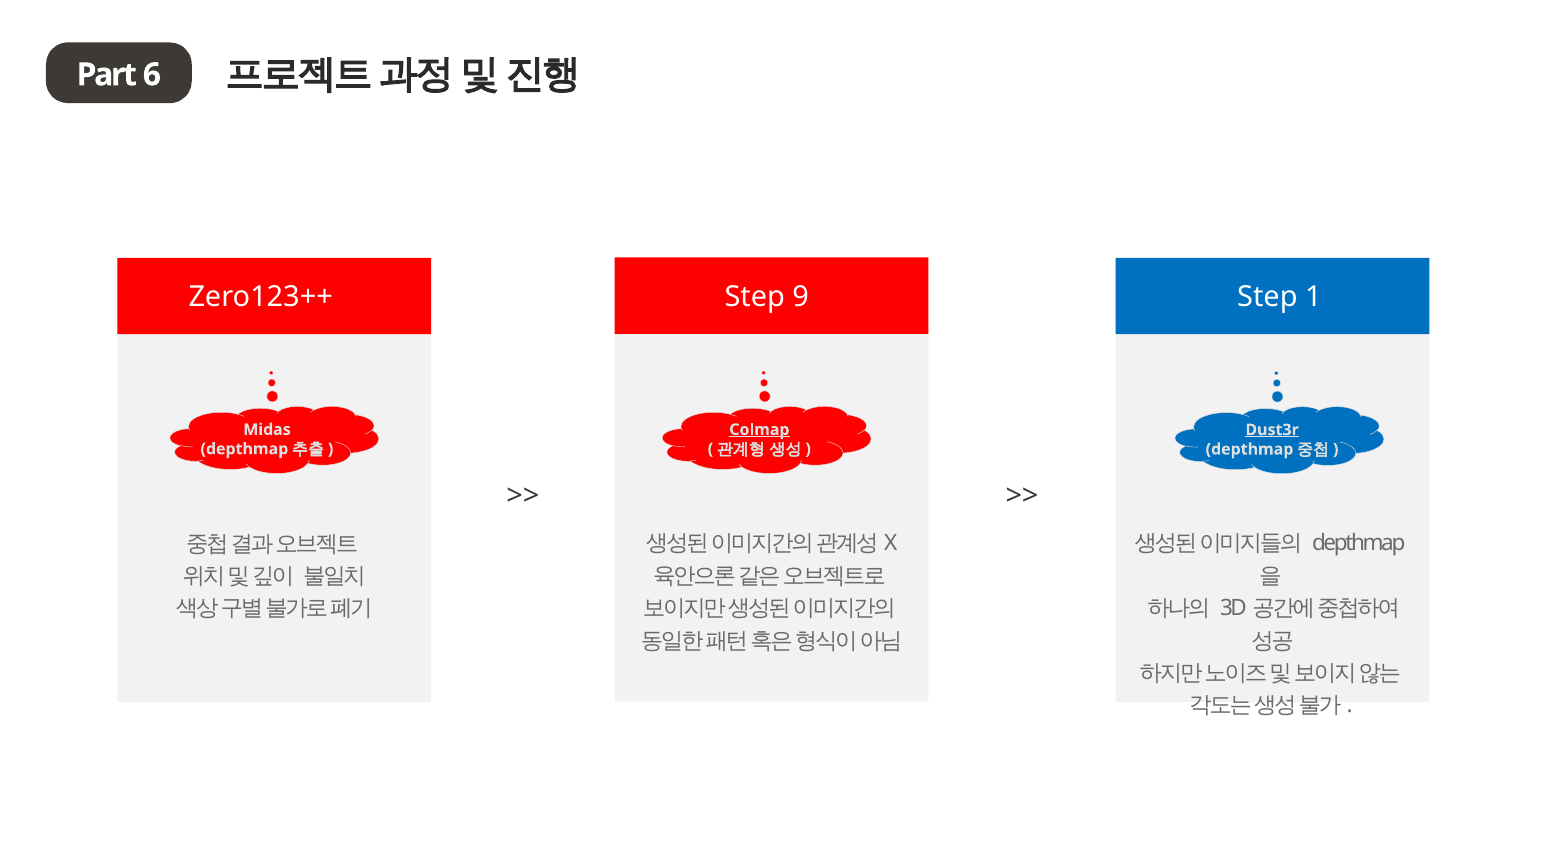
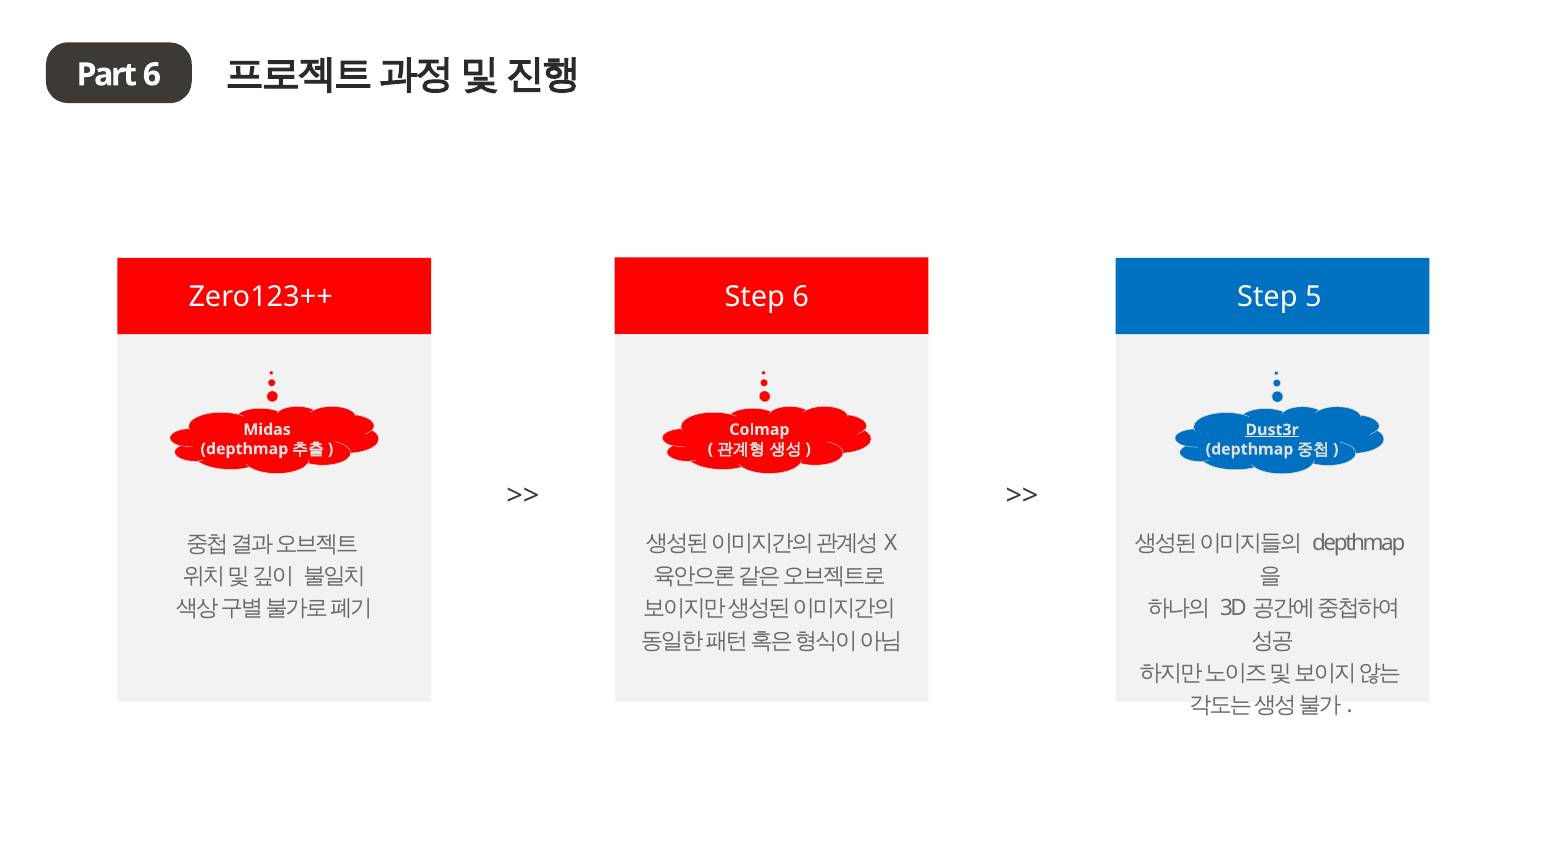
Step 9: 9 -> 6 (801, 297)
1: 1 -> 5 (1313, 297)
Colmap underline: present -> none (759, 430)
